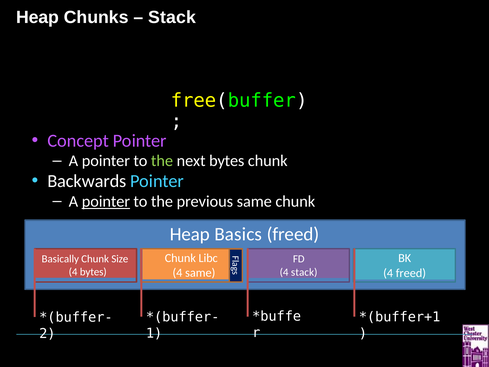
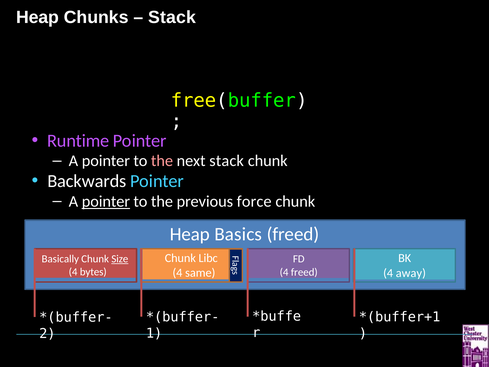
Concept: Concept -> Runtime (78, 141)
the colour: light green -> pink (162, 161)
next bytes: bytes -> stack (227, 161)
previous same: same -> force (254, 201)
Size underline: none -> present (120, 259)
4 stack: stack -> freed (304, 272)
4 freed: freed -> away (411, 273)
